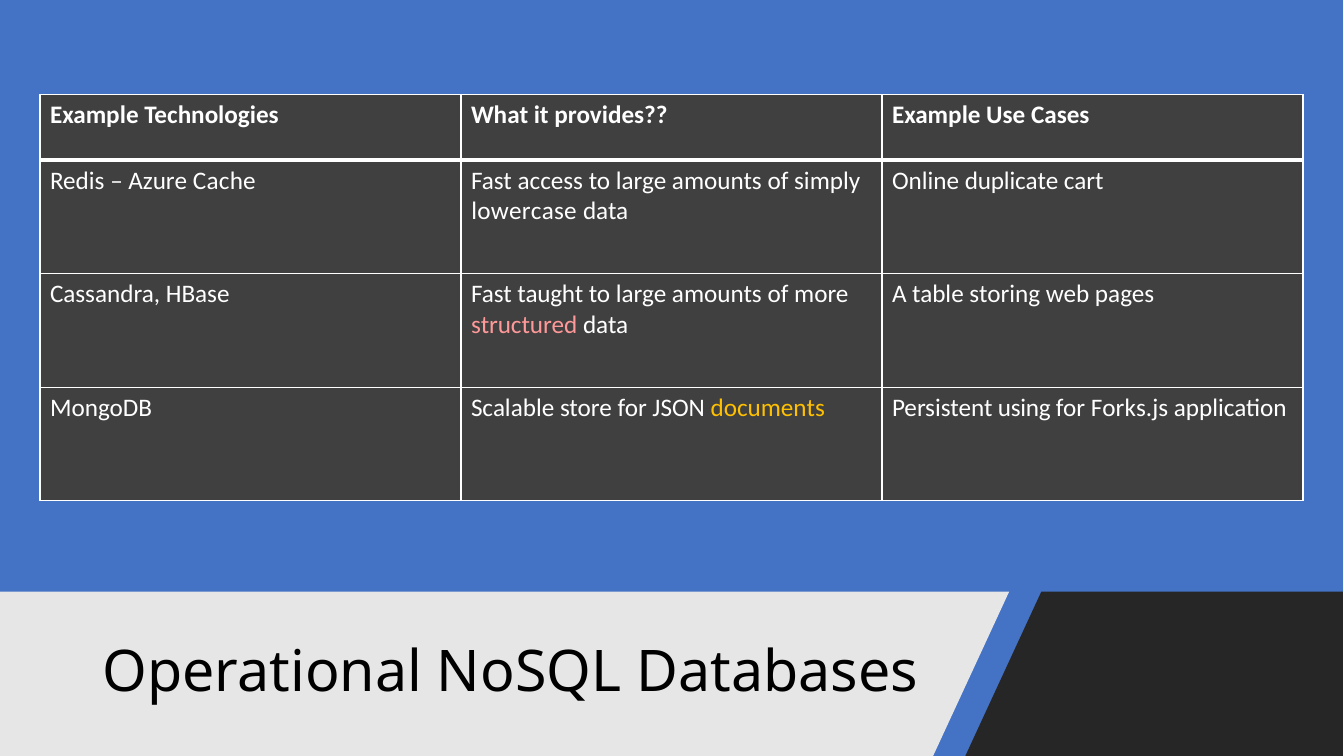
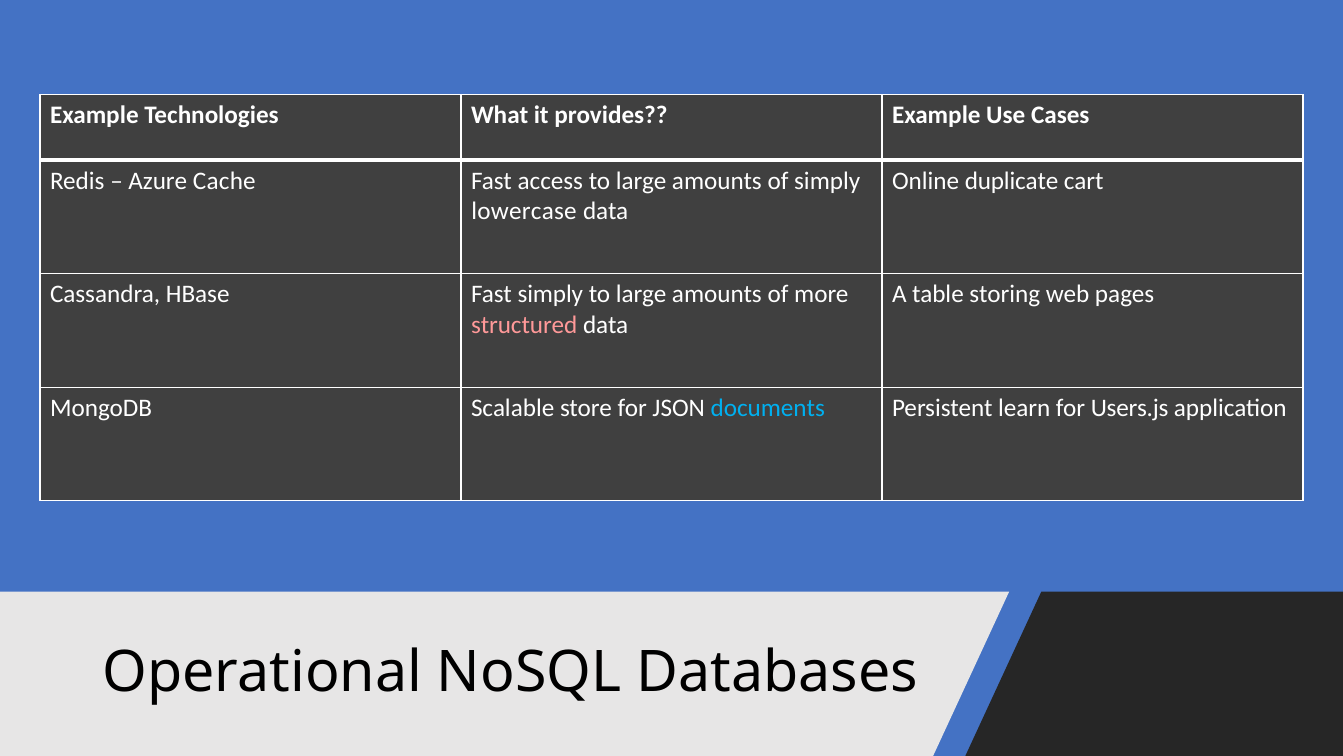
Fast taught: taught -> simply (550, 294)
documents colour: yellow -> light blue (768, 408)
using: using -> learn (1024, 408)
Forks.js: Forks.js -> Users.js (1130, 408)
